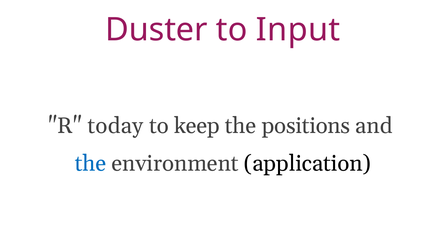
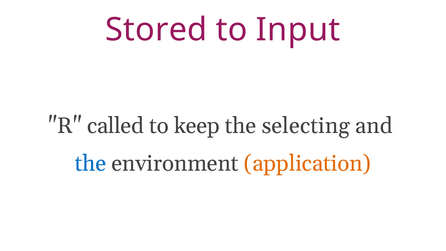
Duster: Duster -> Stored (156, 30)
today: today -> called (116, 126)
positions: positions -> selecting (306, 126)
application colour: black -> orange (308, 163)
